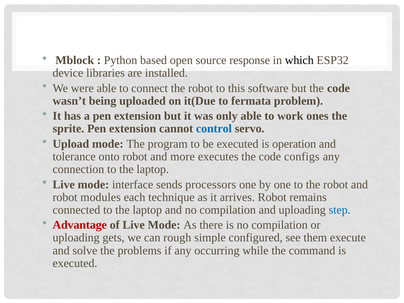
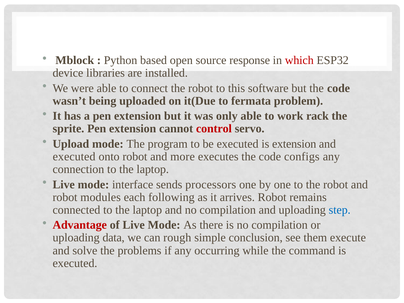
which colour: black -> red (299, 60)
ones: ones -> rack (317, 116)
control colour: blue -> red (214, 129)
is operation: operation -> extension (294, 144)
tolerance: tolerance -> executed (74, 157)
technique: technique -> following (171, 197)
gets: gets -> data (114, 238)
configured: configured -> conclusion (256, 238)
